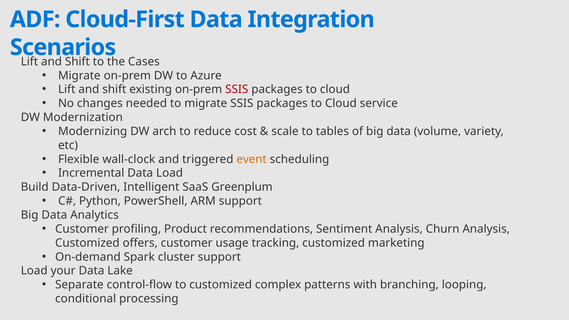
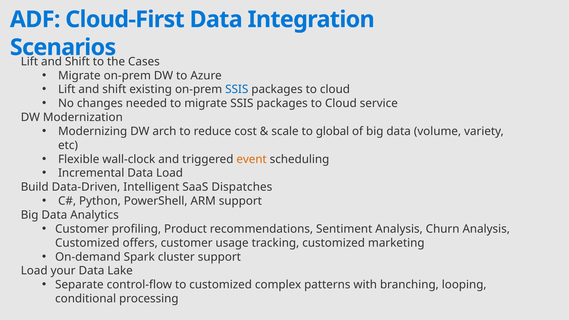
SSIS colour: red -> blue (237, 89)
tables: tables -> global (333, 131)
Greenplum: Greenplum -> Dispatches (242, 187)
